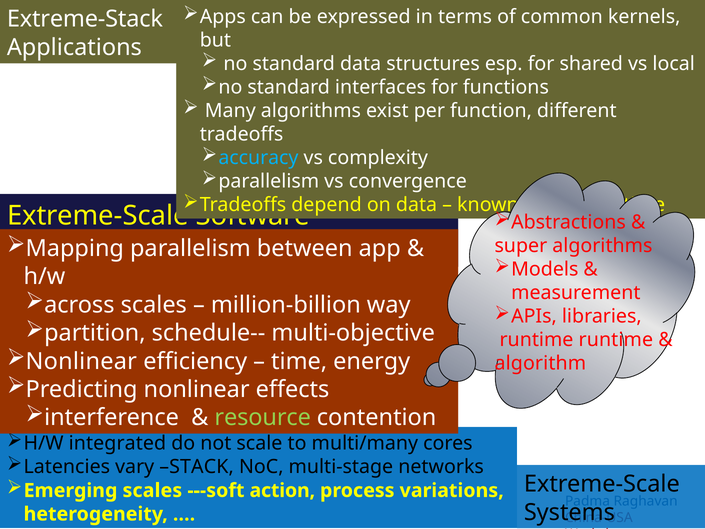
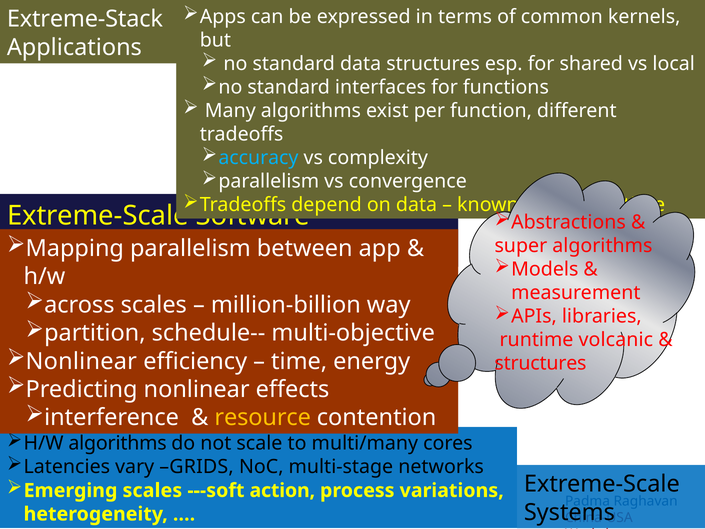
runtime runtime: runtime -> volcanic (616, 340)
algorithm: algorithm -> structures (540, 363)
resource colour: light green -> yellow (263, 418)
H/W integrated: integrated -> algorithms (118, 443)
STACK: STACK -> GRIDS (197, 467)
